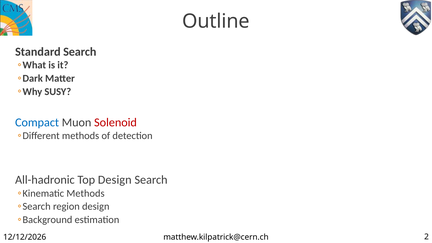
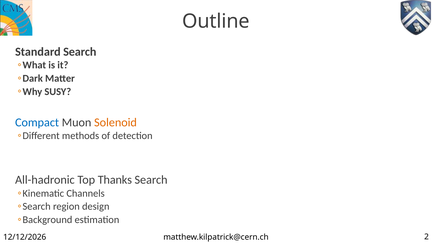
Solenoid colour: red -> orange (115, 122)
Top Design: Design -> Thanks (115, 180)
Methods: Methods -> Channels (86, 193)
